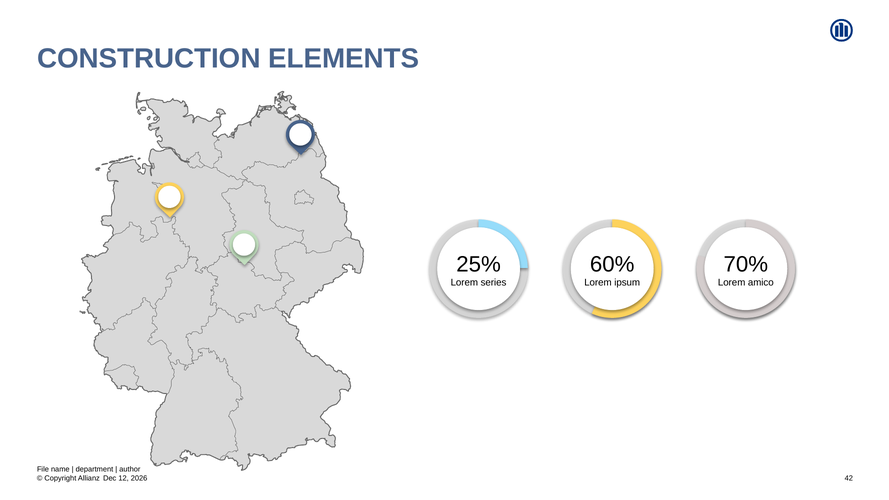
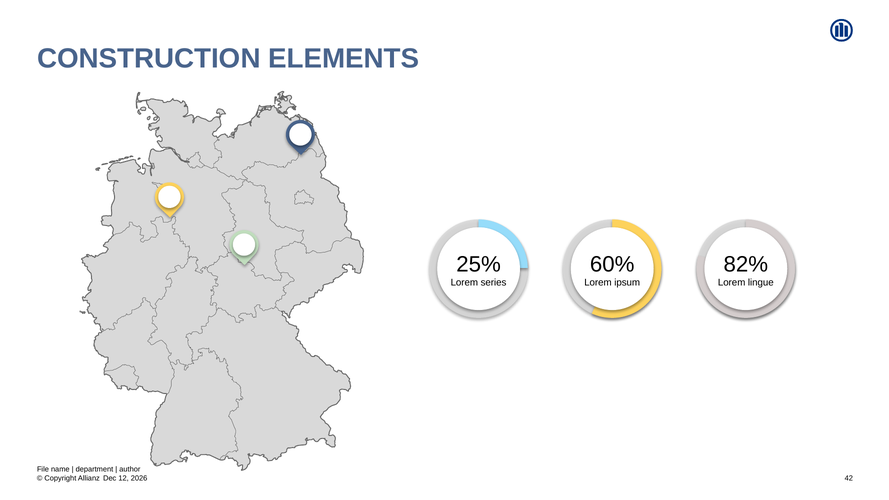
70%: 70% -> 82% (746, 264)
amico: amico -> lingue (761, 283)
